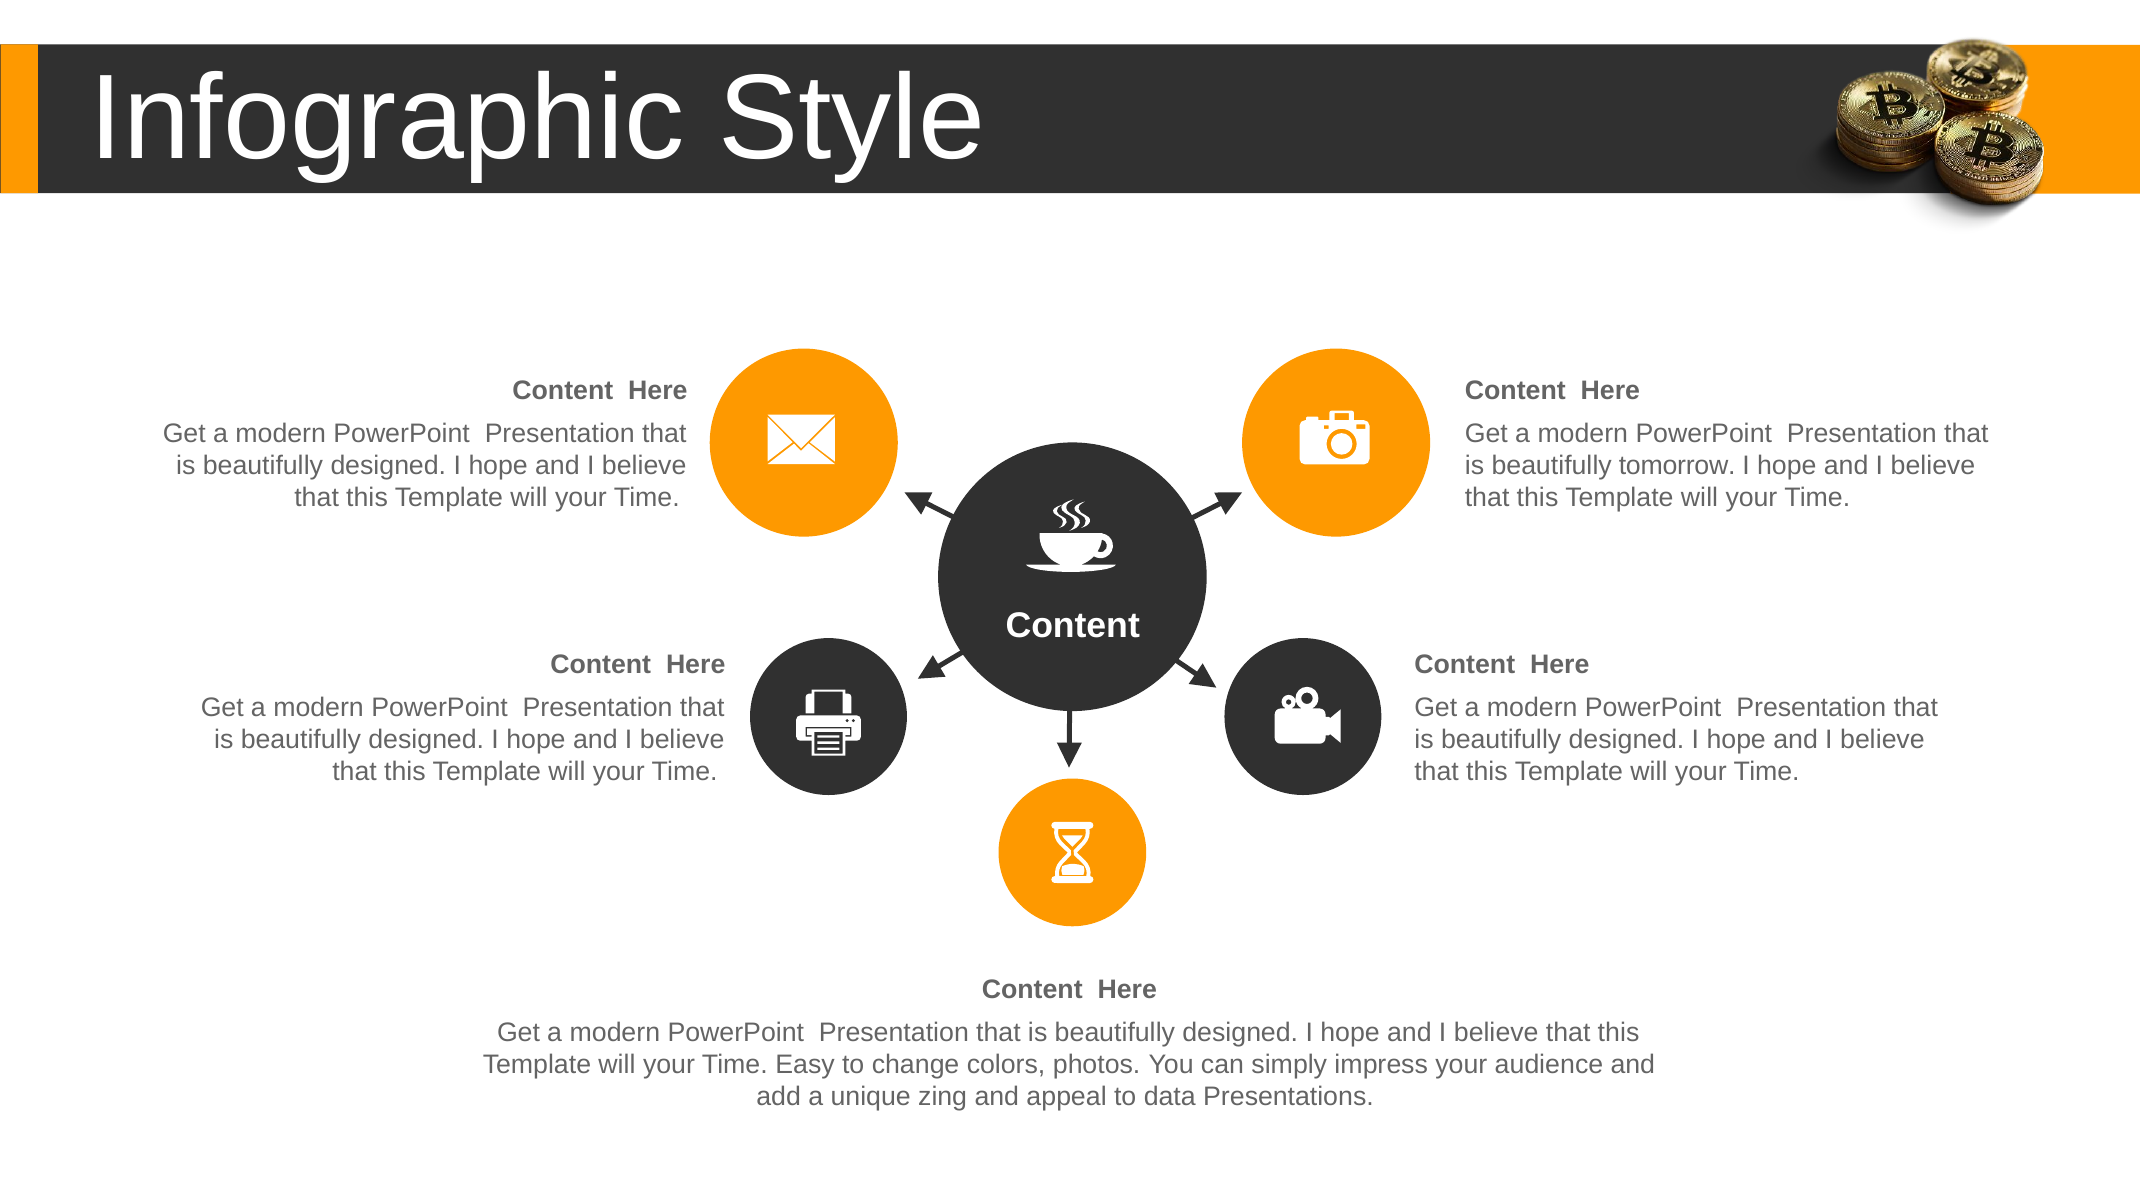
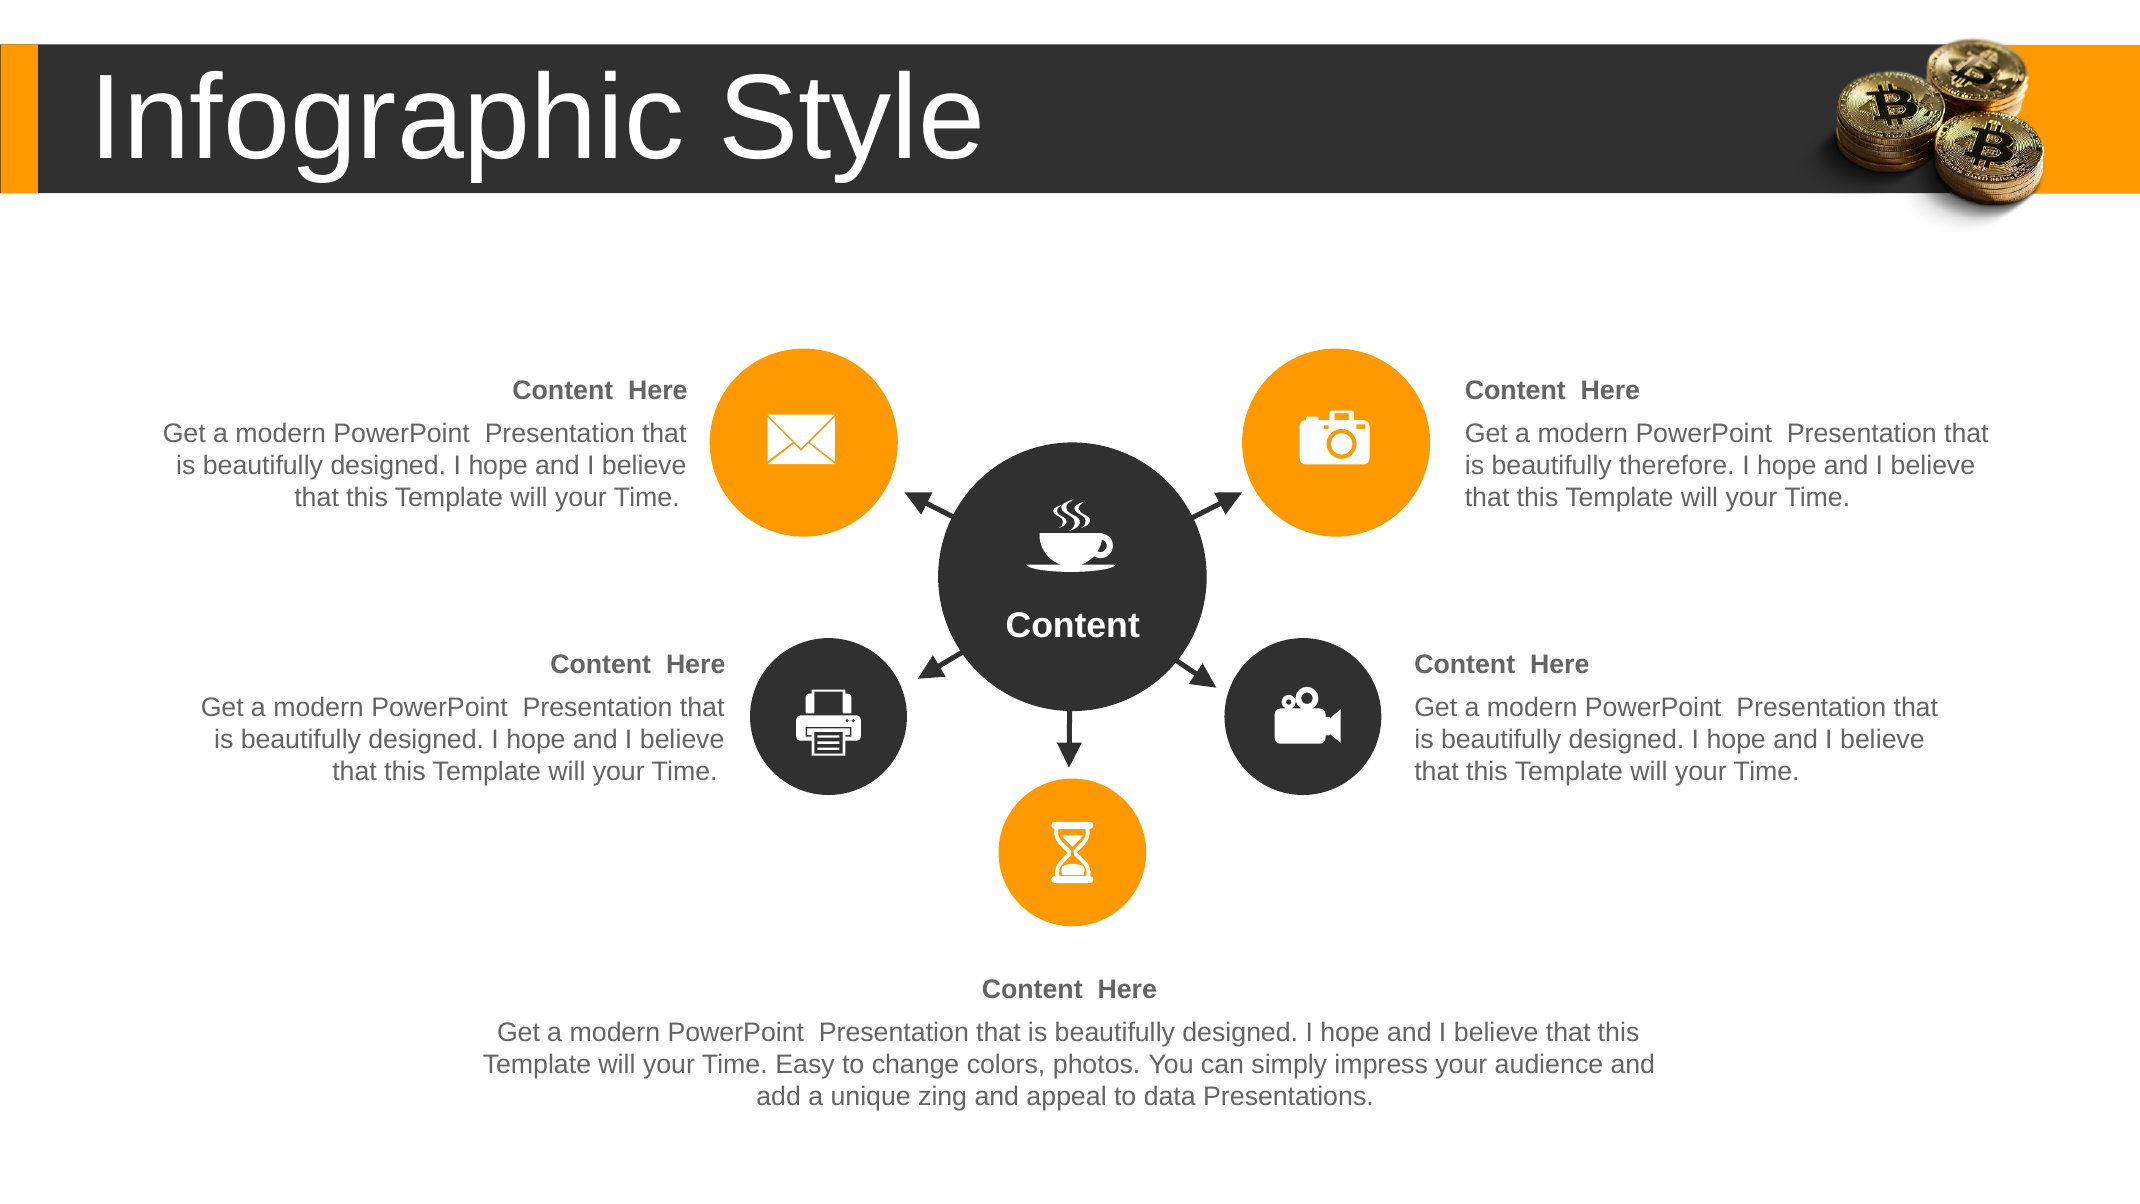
tomorrow: tomorrow -> therefore (1677, 465)
